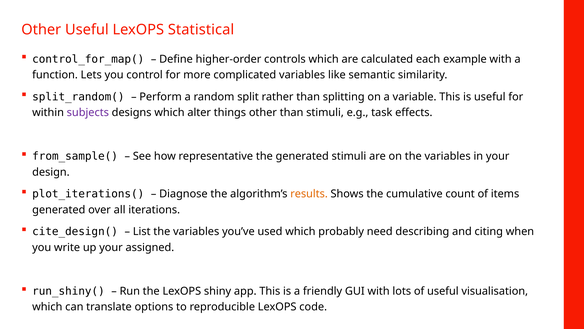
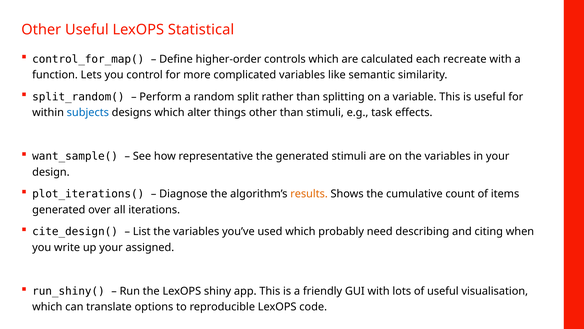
example: example -> recreate (465, 59)
subjects colour: purple -> blue (88, 112)
from_sample(: from_sample( -> want_sample( (75, 156)
